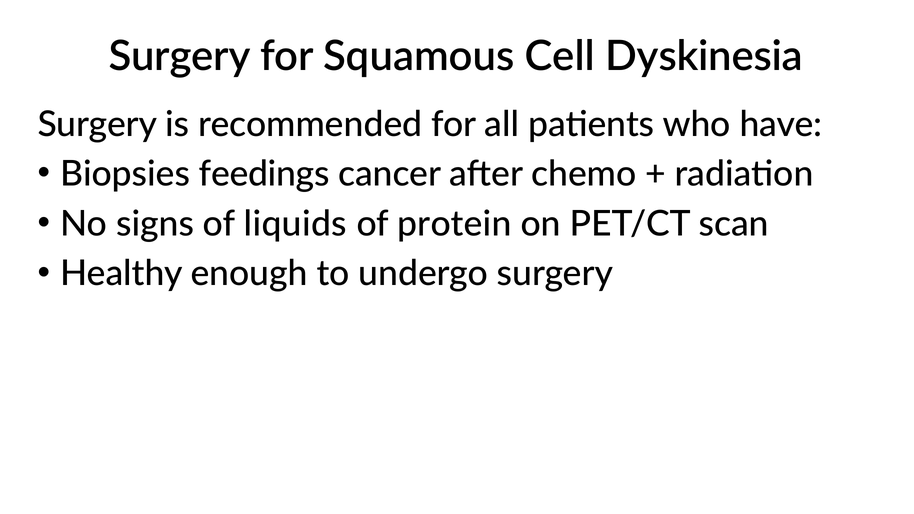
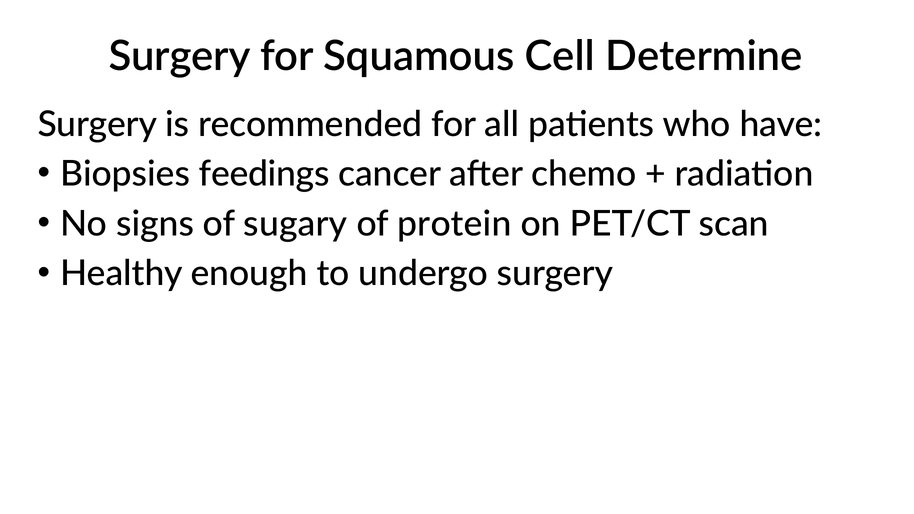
Dyskinesia: Dyskinesia -> Determine (704, 57)
liquids: liquids -> sugary (295, 224)
